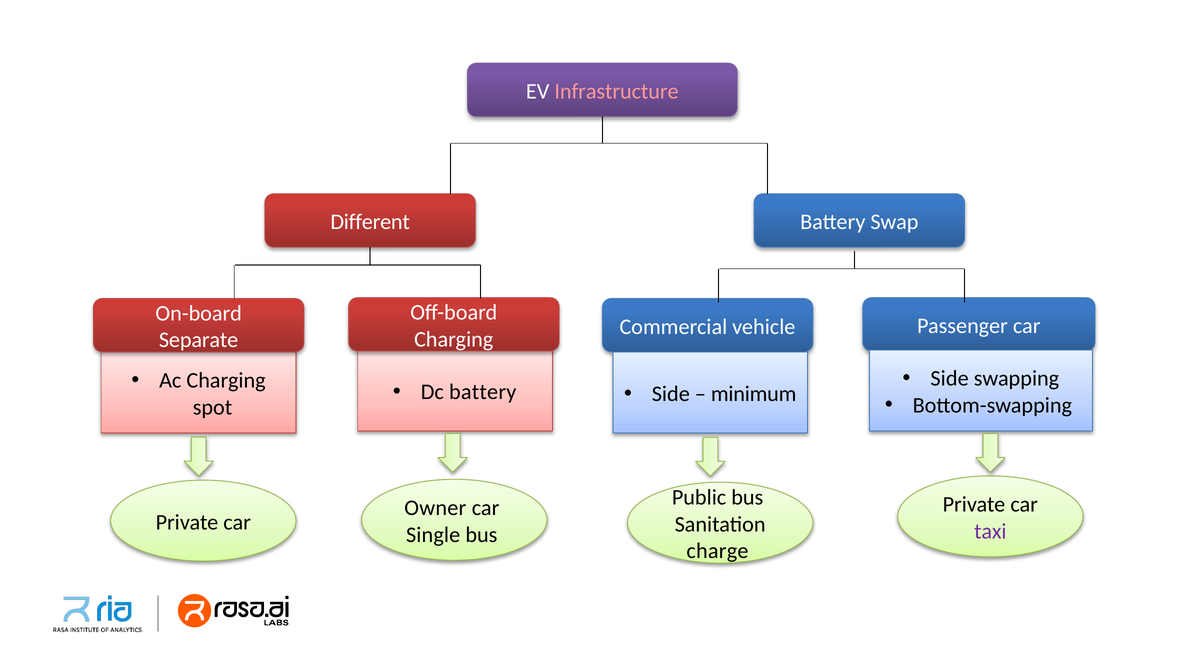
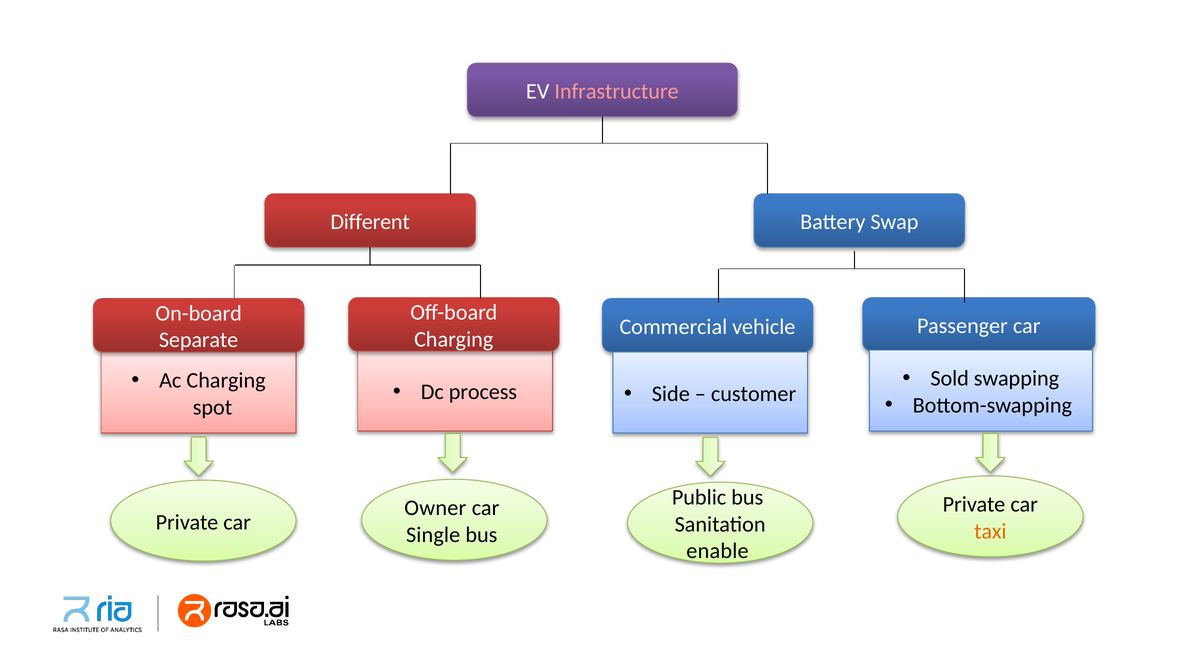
Side: Side -> Sold (950, 379)
Dc battery: battery -> process (483, 392)
minimum: minimum -> customer (754, 394)
taxi colour: purple -> orange (990, 531)
charge: charge -> enable (718, 551)
